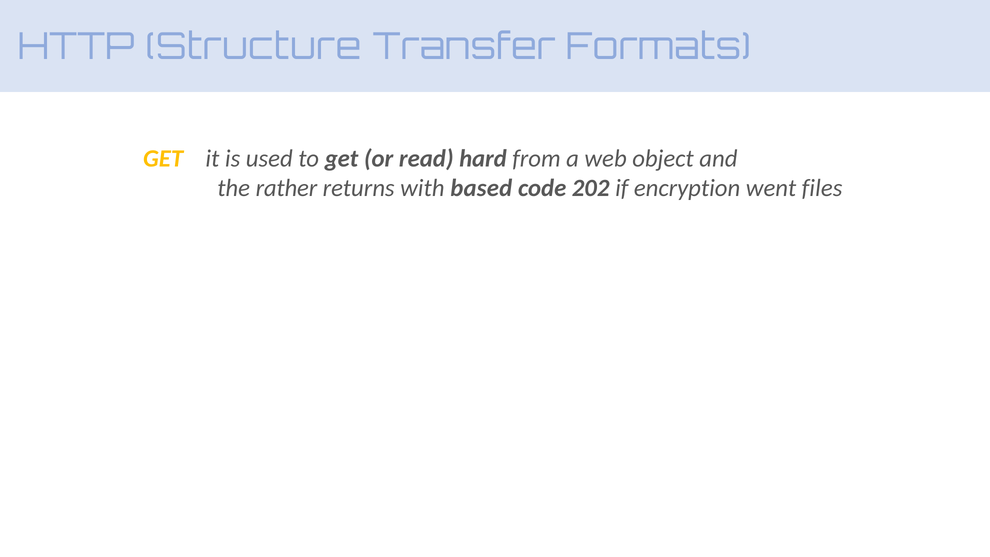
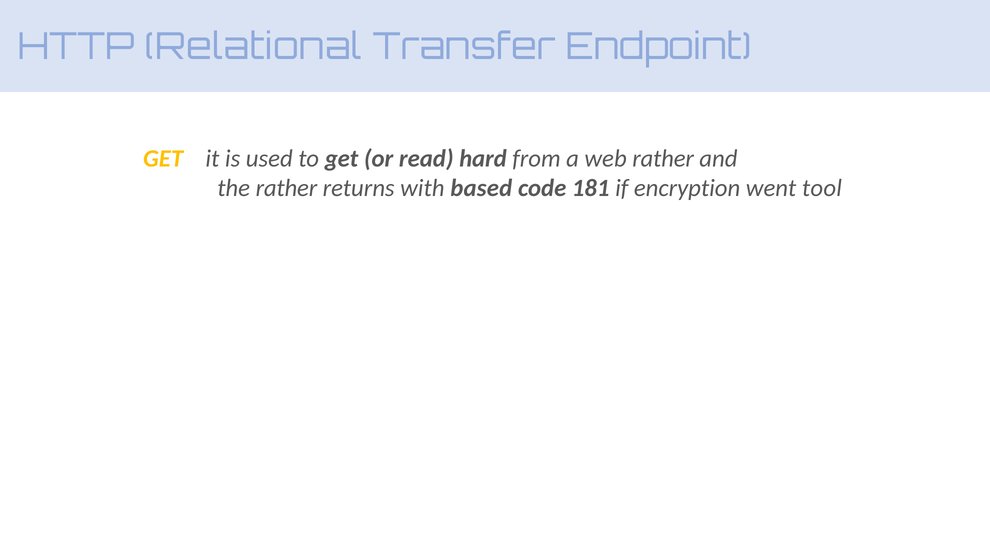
Structure: Structure -> Relational (254, 47)
Formats: Formats -> Endpoint (659, 47)
web object: object -> rather (663, 158)
202: 202 -> 181 (591, 188)
files: files -> tool (822, 188)
